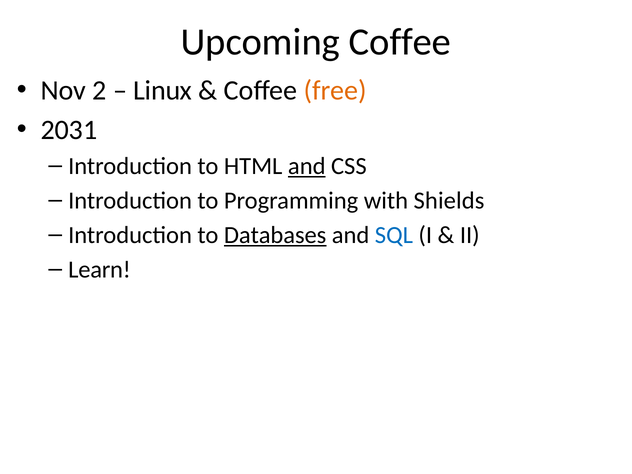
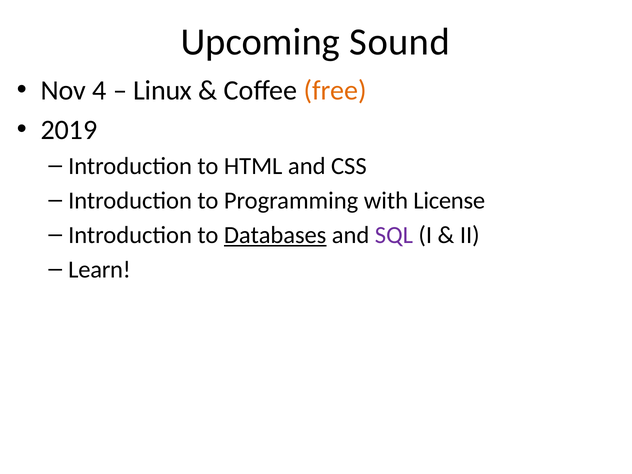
Upcoming Coffee: Coffee -> Sound (400, 42)
2: 2 -> 4 (99, 90)
2031: 2031 -> 2019 (69, 130)
and underline: present -> none (307, 166)
Shields: Shields -> License (449, 201)
SQL colour: blue -> purple (394, 235)
